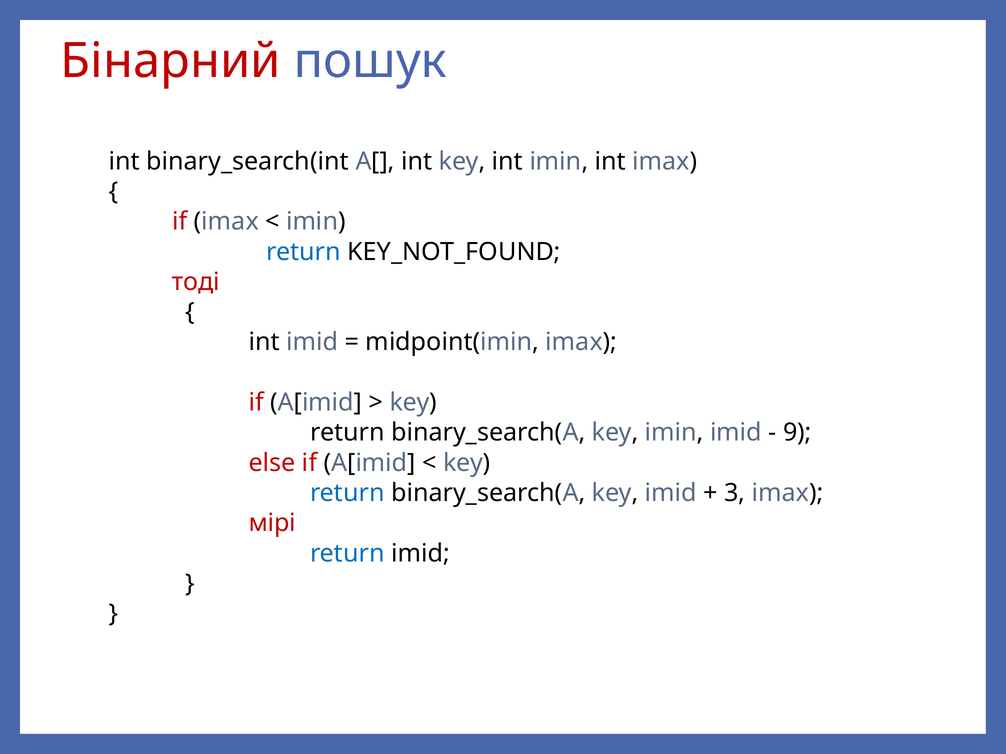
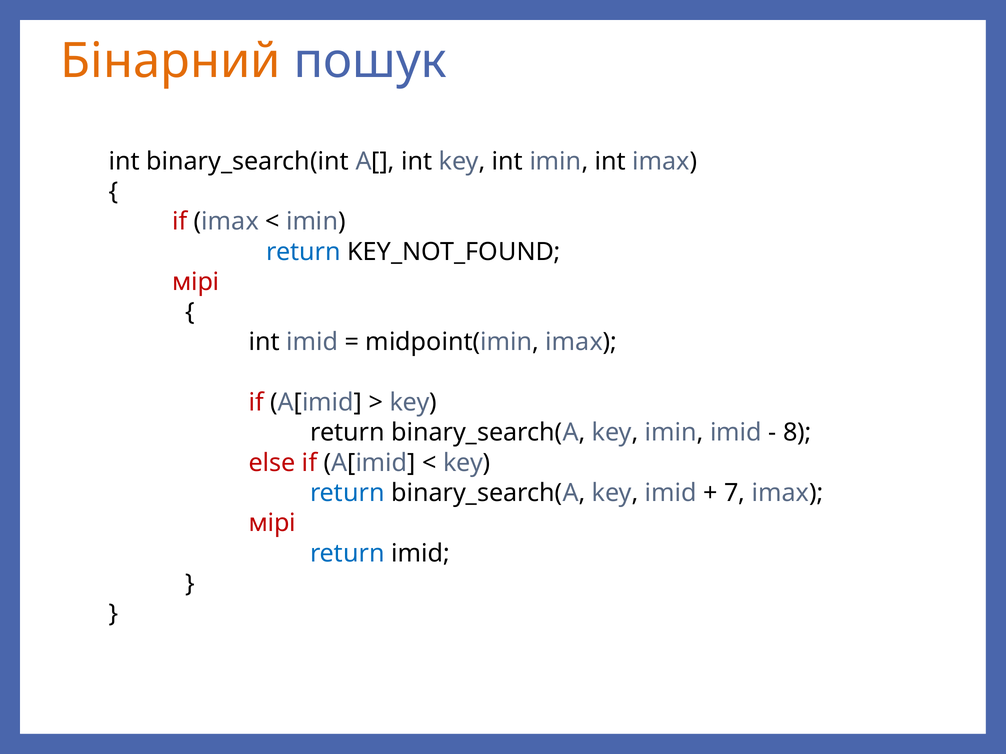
Бінарний colour: red -> orange (171, 61)
тоді: тоді -> мірі (196, 282)
9: 9 -> 8 (797, 433)
3: 3 -> 7 (735, 493)
